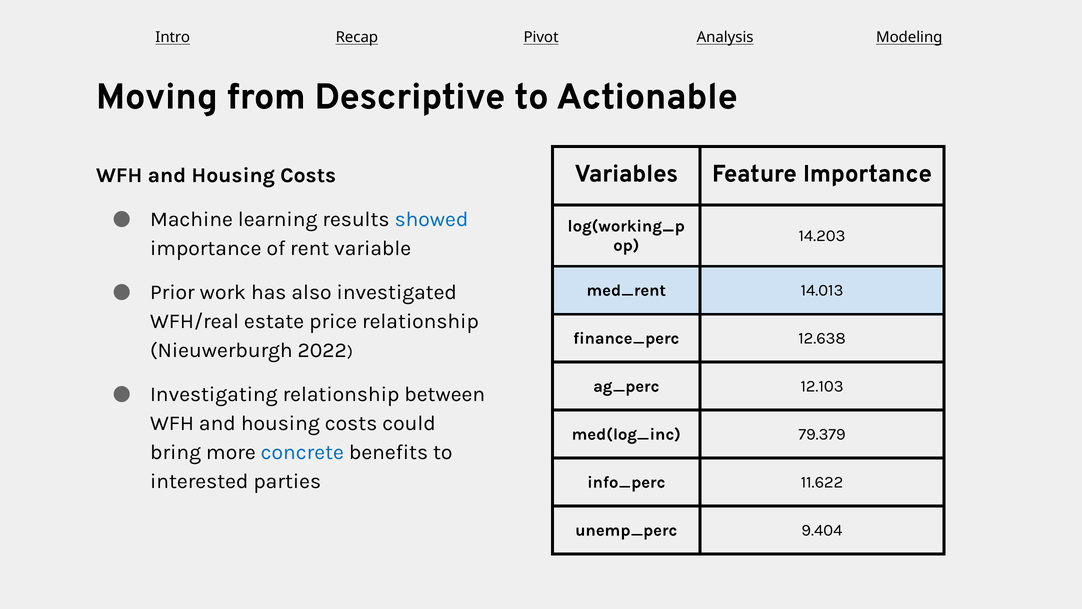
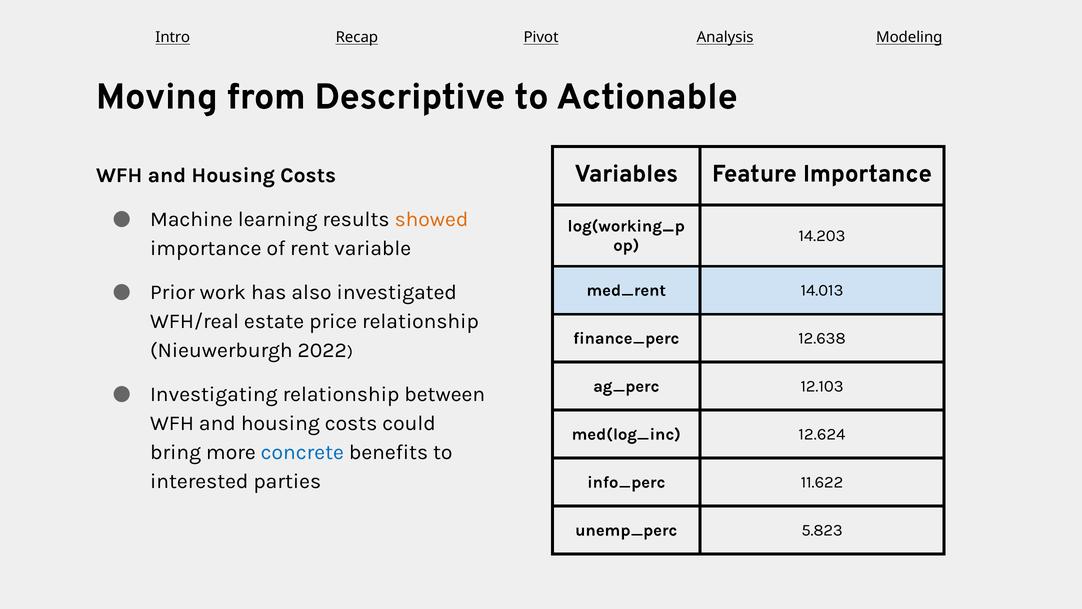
showed colour: blue -> orange (431, 219)
79.379: 79.379 -> 12.624 (822, 434)
9.404: 9.404 -> 5.823 (822, 530)
